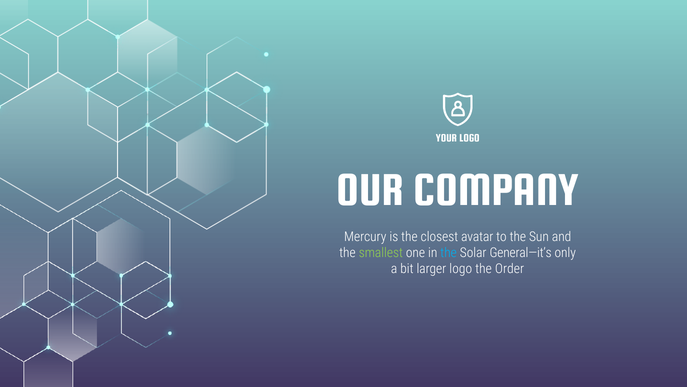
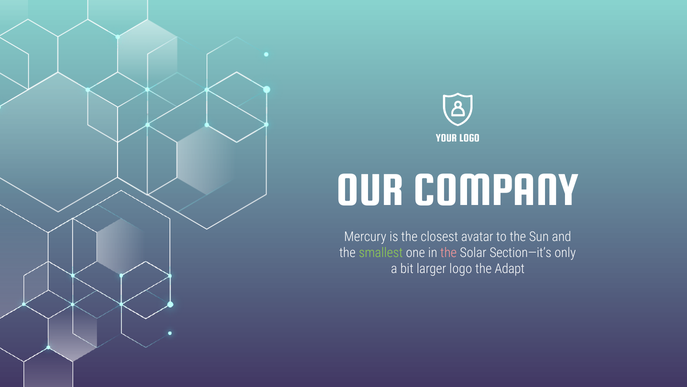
the colour: light blue -> pink (449, 253)
General—it’s: General—it’s -> Section—it’s (521, 253)
Order: Order -> Adapt (510, 269)
